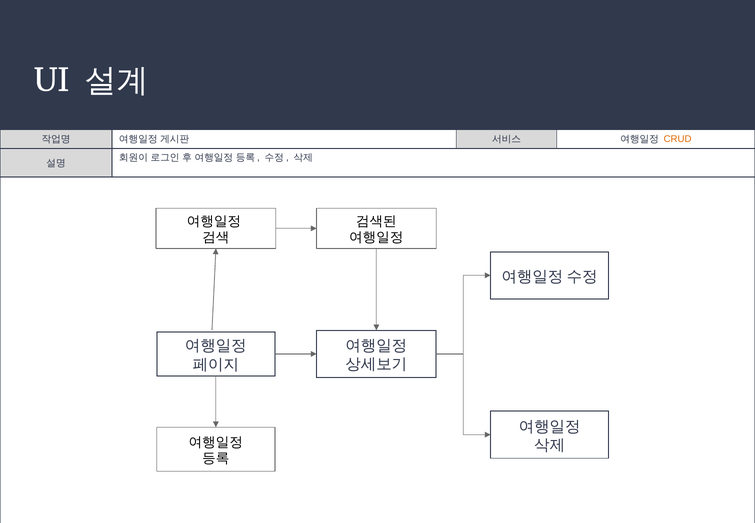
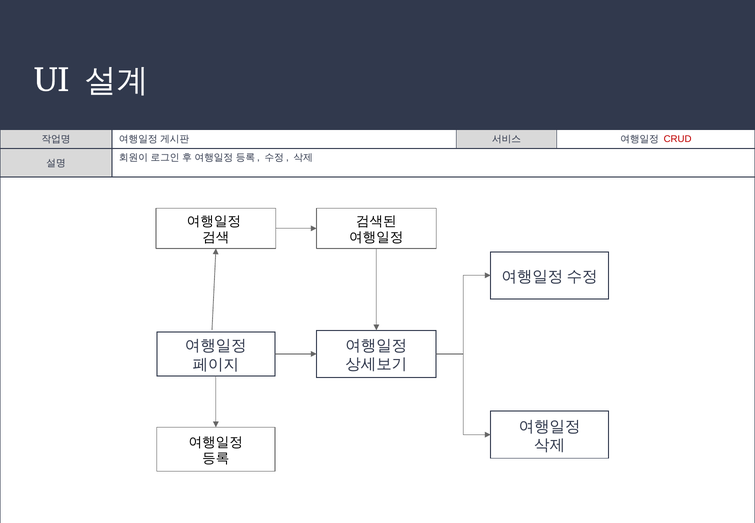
CRUD colour: orange -> red (678, 139)
